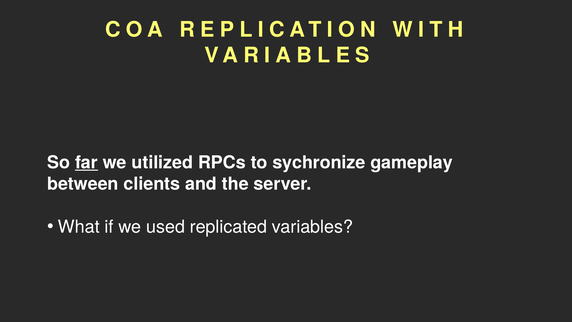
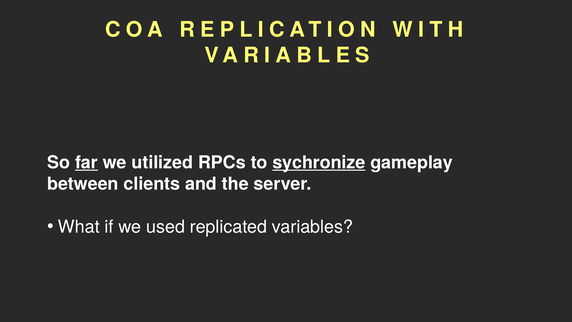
sychronize underline: none -> present (319, 162)
